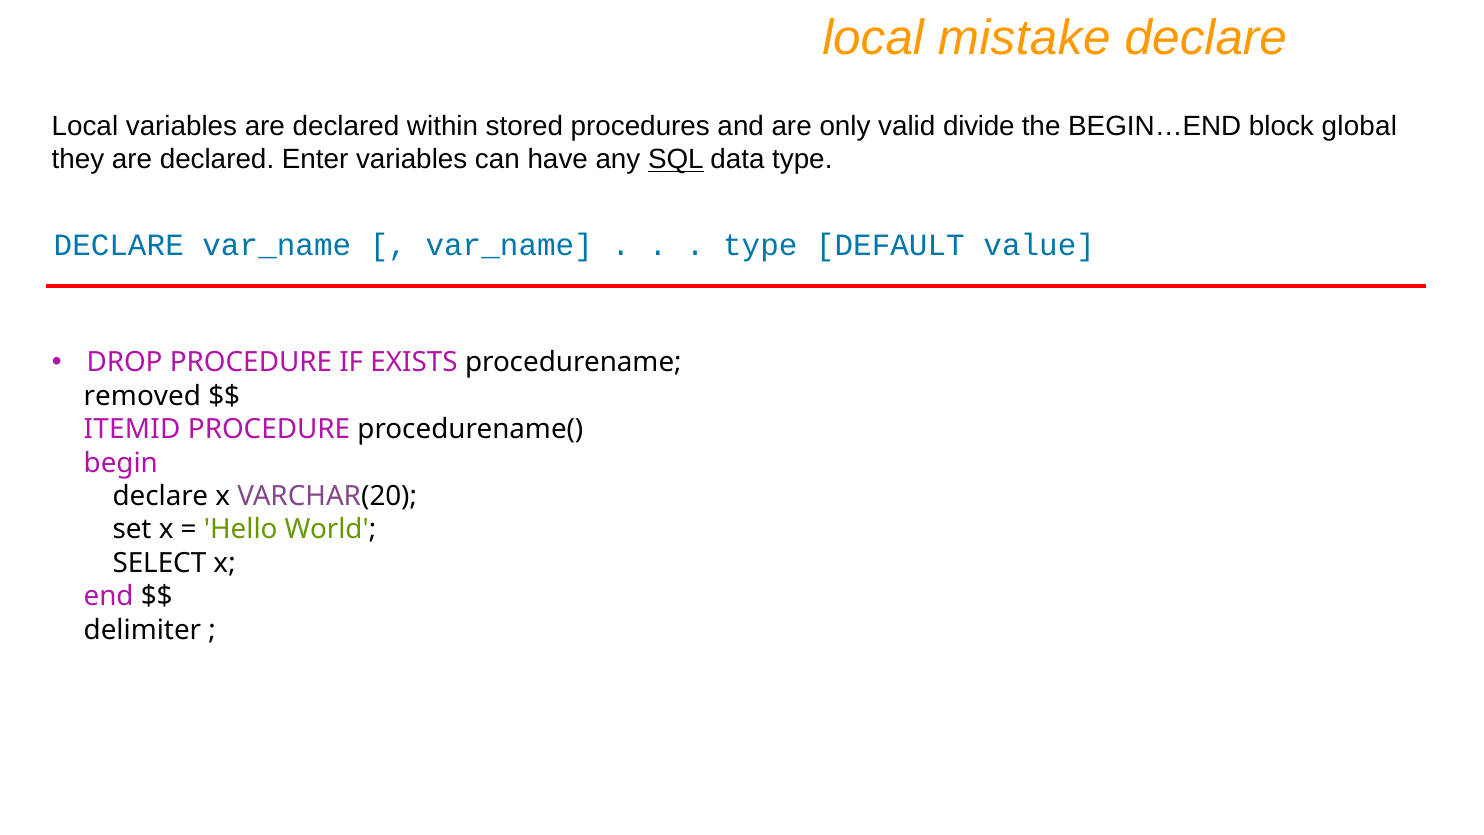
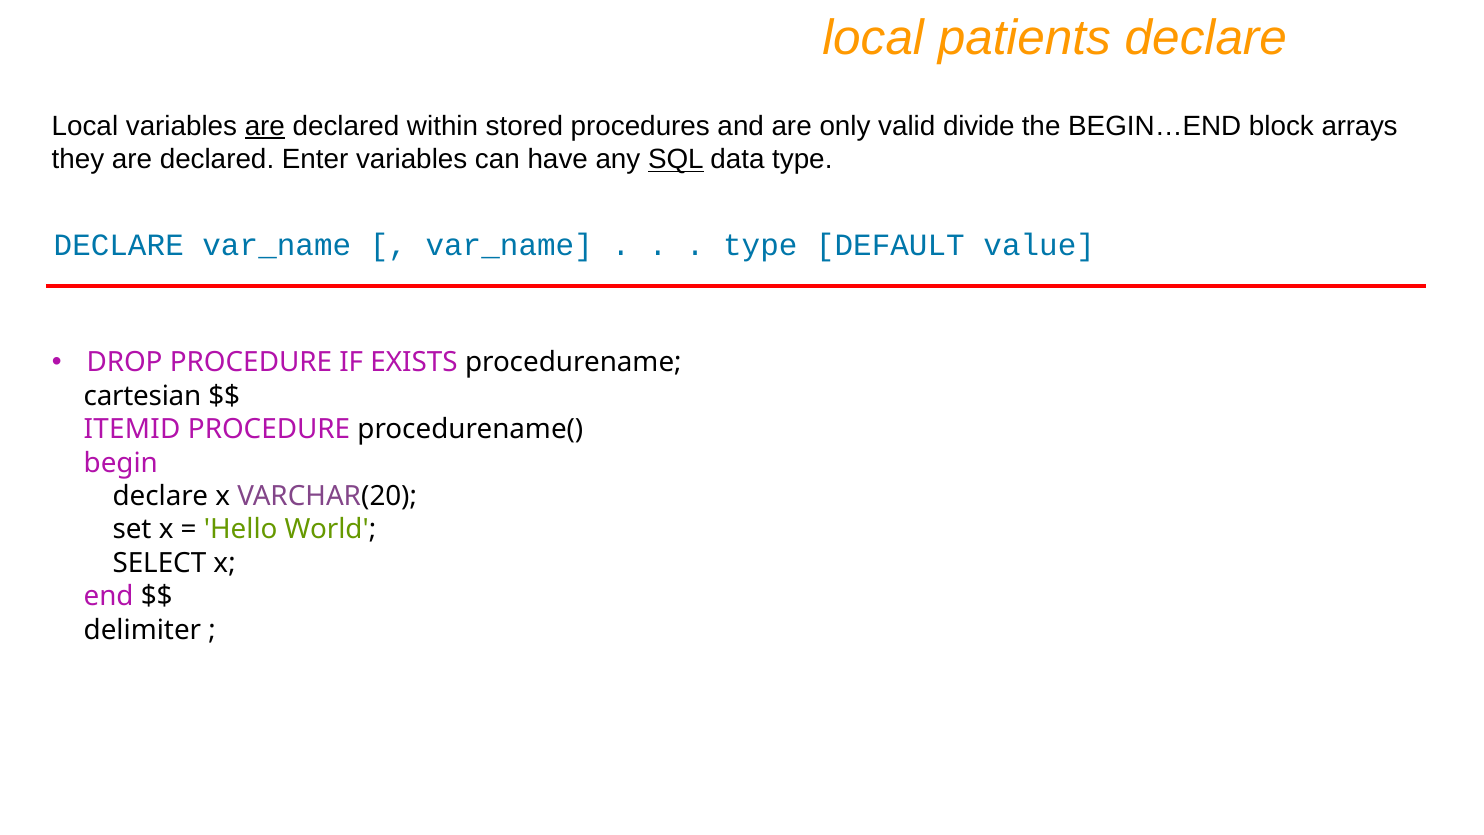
mistake: mistake -> patients (1024, 39)
are underline: none -> present (265, 126)
global: global -> arrays (1360, 126)
removed: removed -> cartesian (142, 396)
